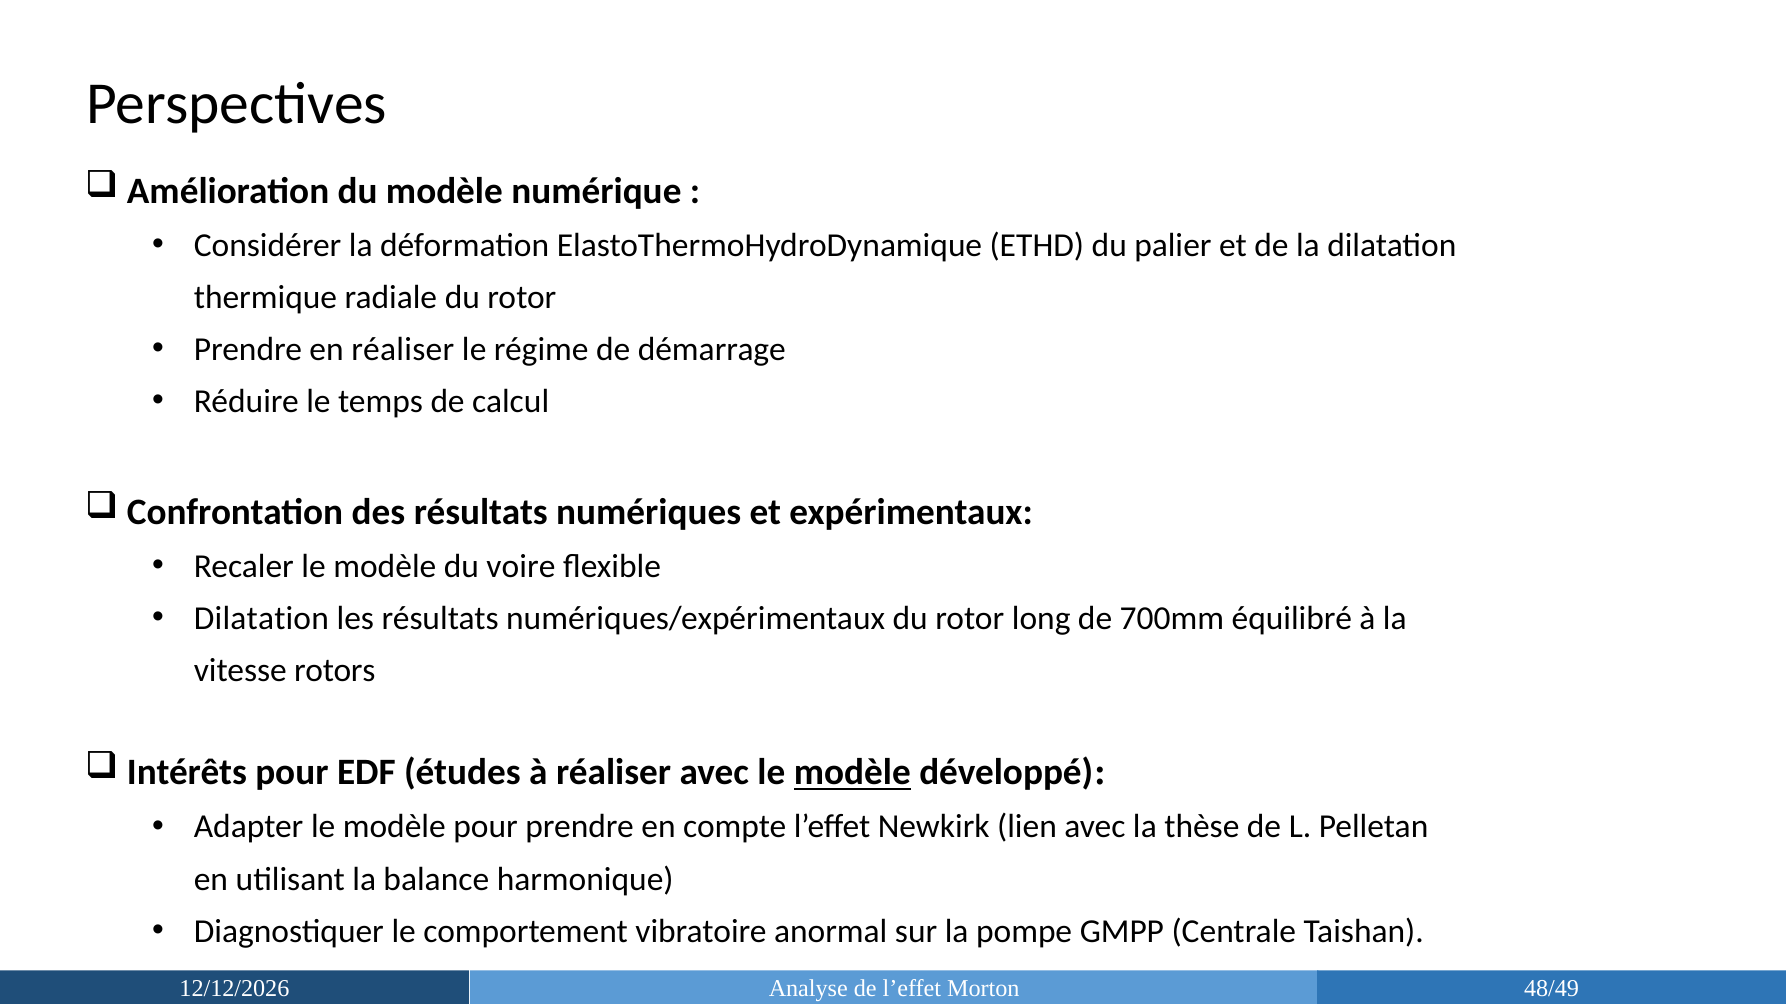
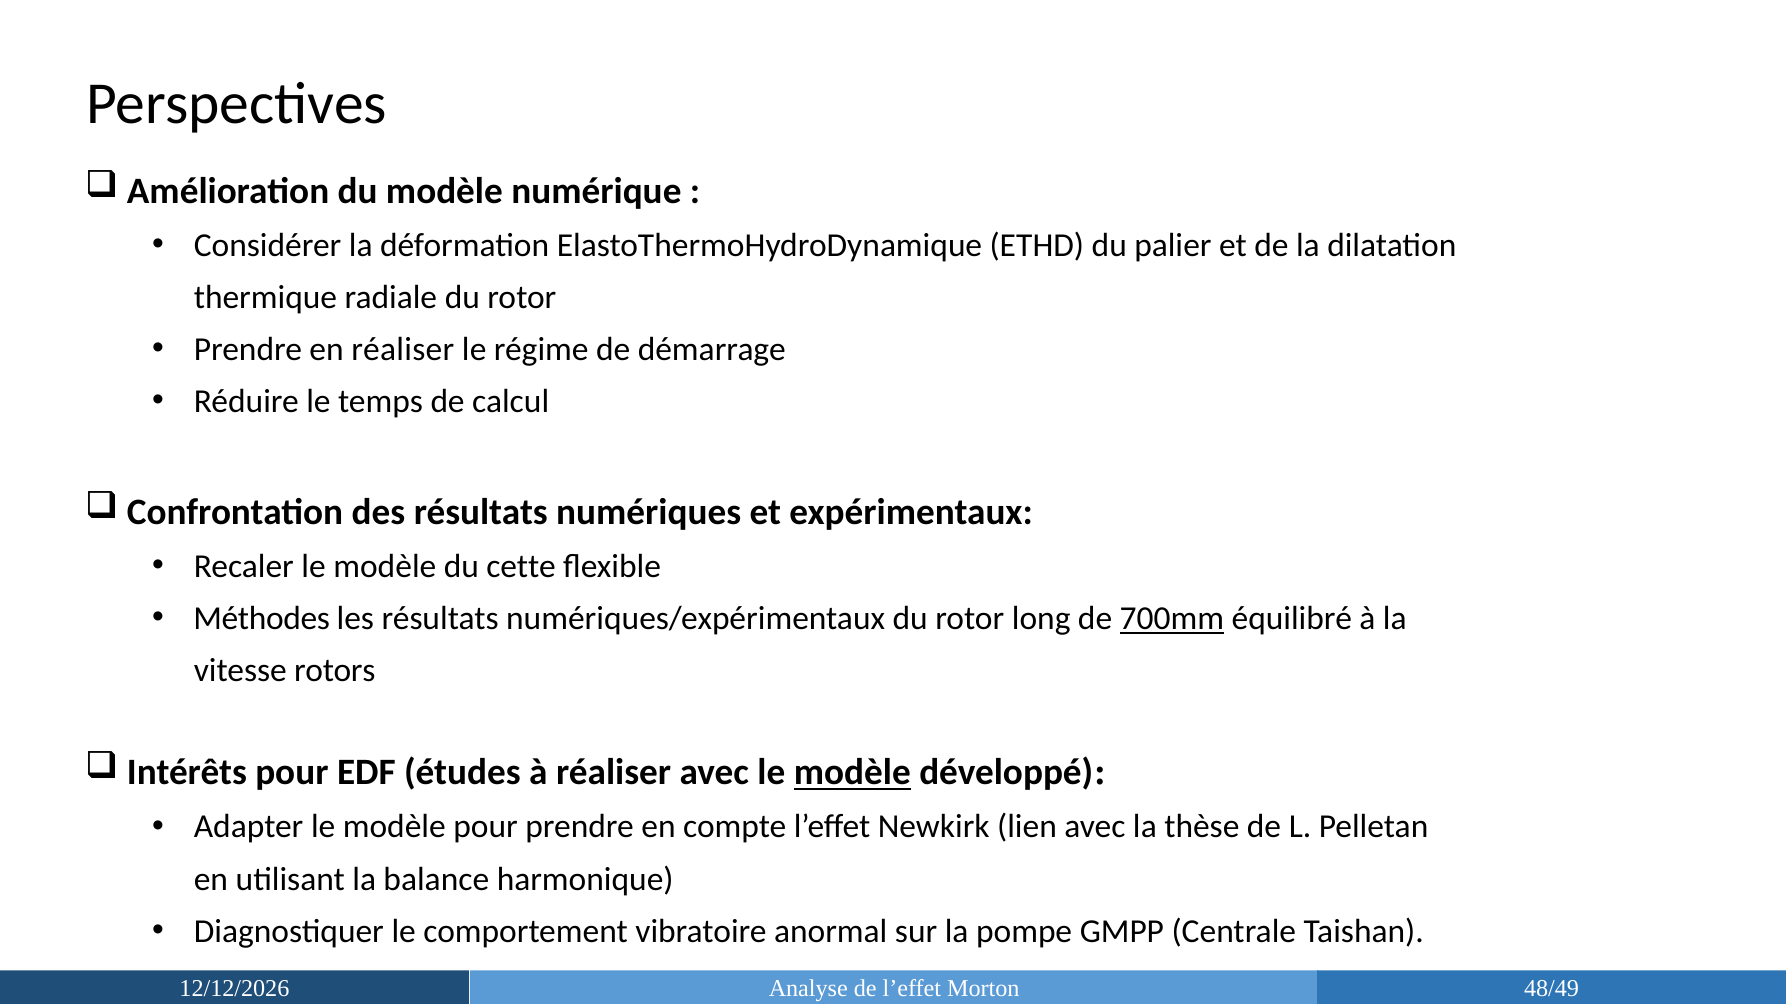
voire: voire -> cette (521, 567)
Dilatation: Dilatation -> Méthodes (262, 619)
700mm underline: none -> present (1172, 619)
